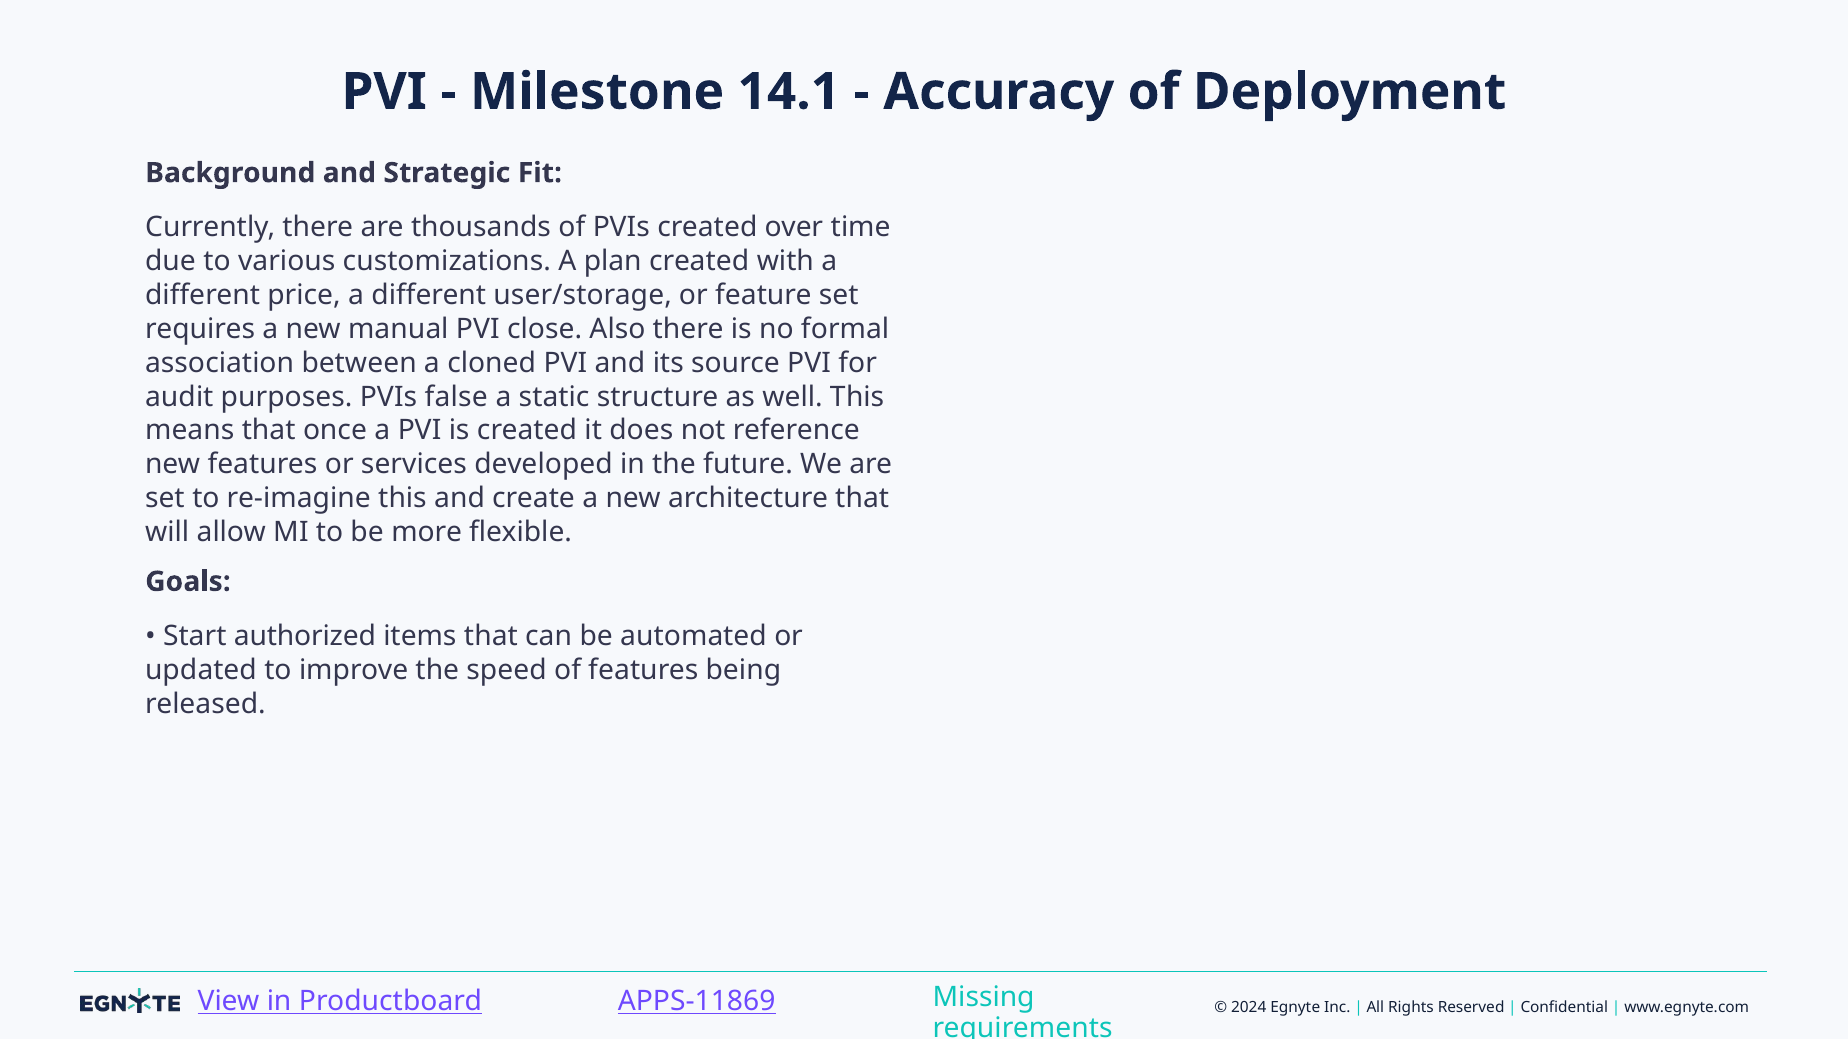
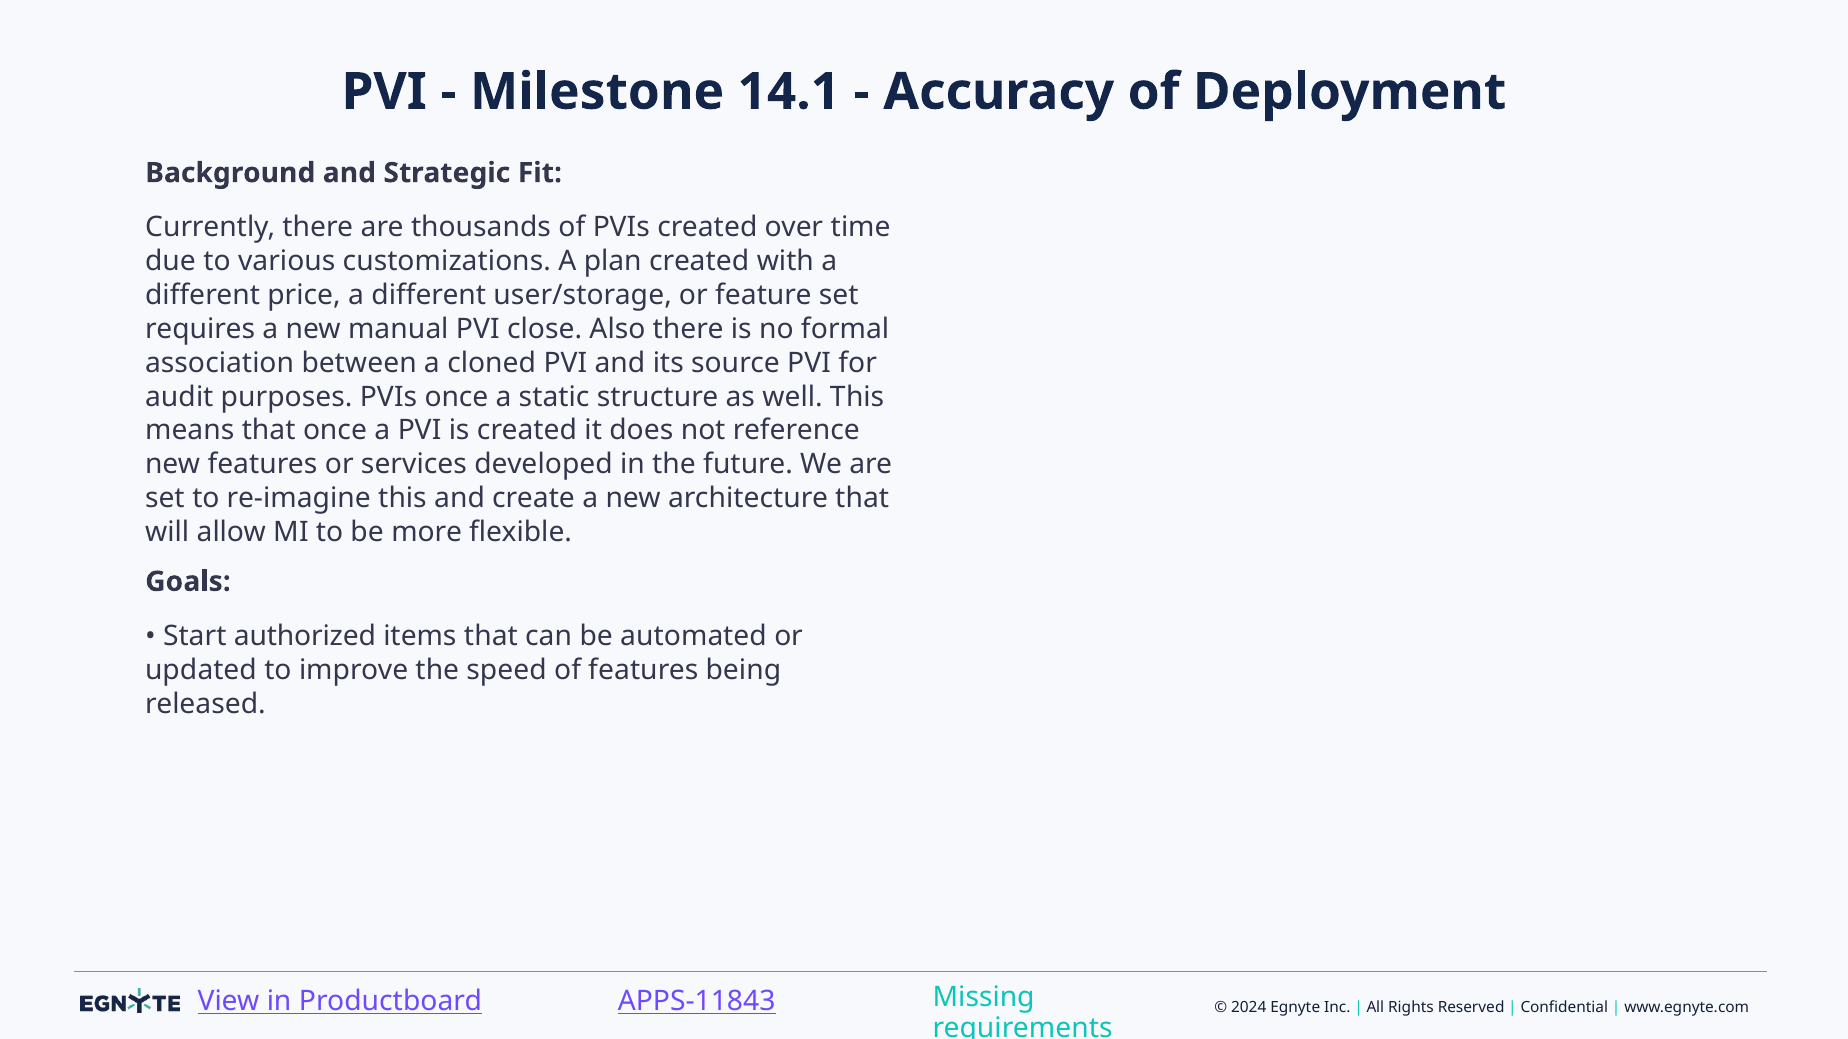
PVIs false: false -> once (456, 397)
APPS-11869: APPS-11869 -> APPS-11843 (697, 1001)
